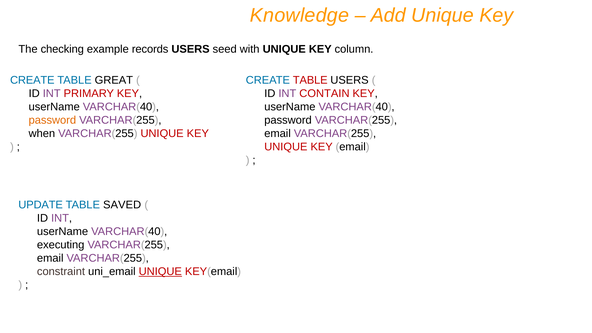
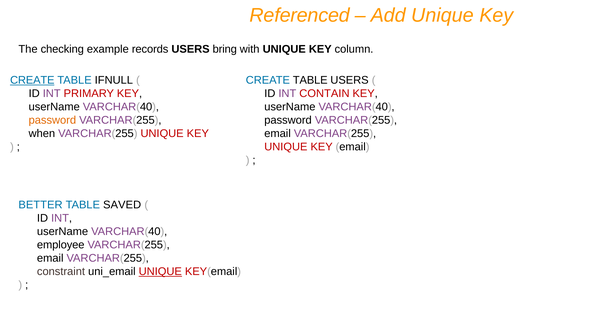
Knowledge: Knowledge -> Referenced (300, 15)
seed: seed -> bring (225, 49)
CREATE underline: none -> present (32, 80)
GREAT: GREAT -> IFNULL (114, 80)
TABLE colour: red -> black (310, 80)
UPDATE: UPDATE -> BETTER (41, 205)
executing: executing -> employee (61, 245)
